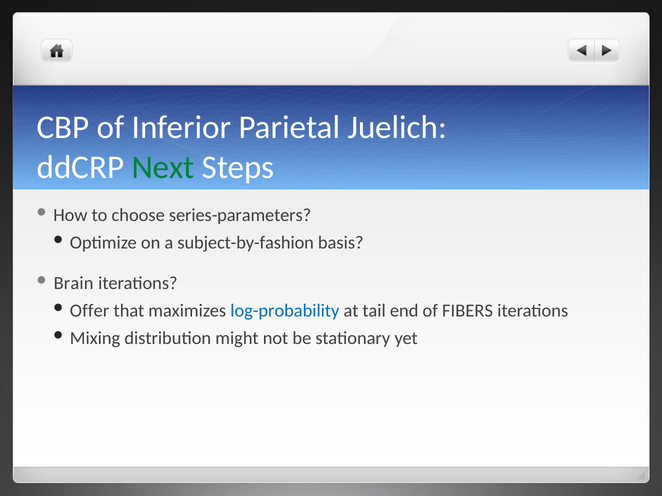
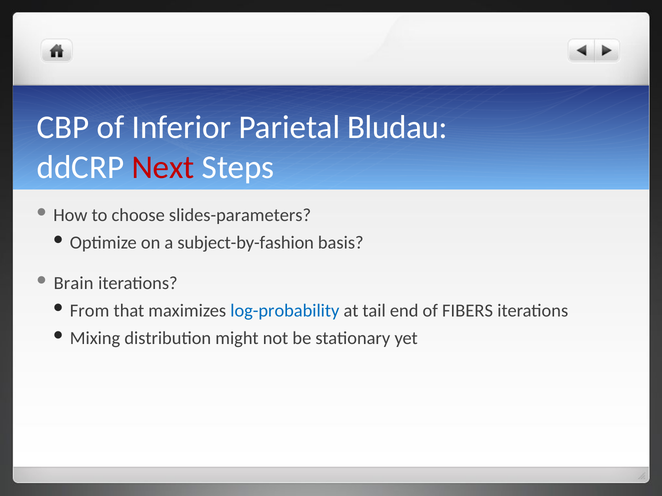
Juelich: Juelich -> Bludau (397, 128)
Next colour: green -> red (163, 167)
series-parameters: series-parameters -> slides-parameters (240, 215)
Offer: Offer -> From (90, 311)
